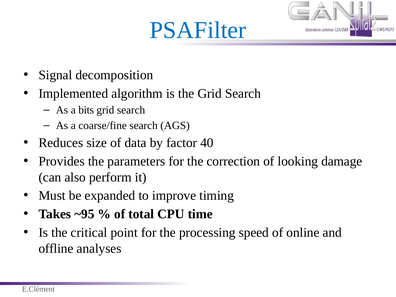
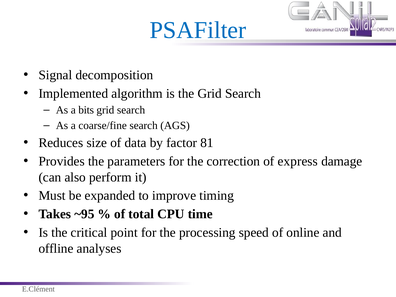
40: 40 -> 81 (207, 143)
looking: looking -> express (298, 161)
